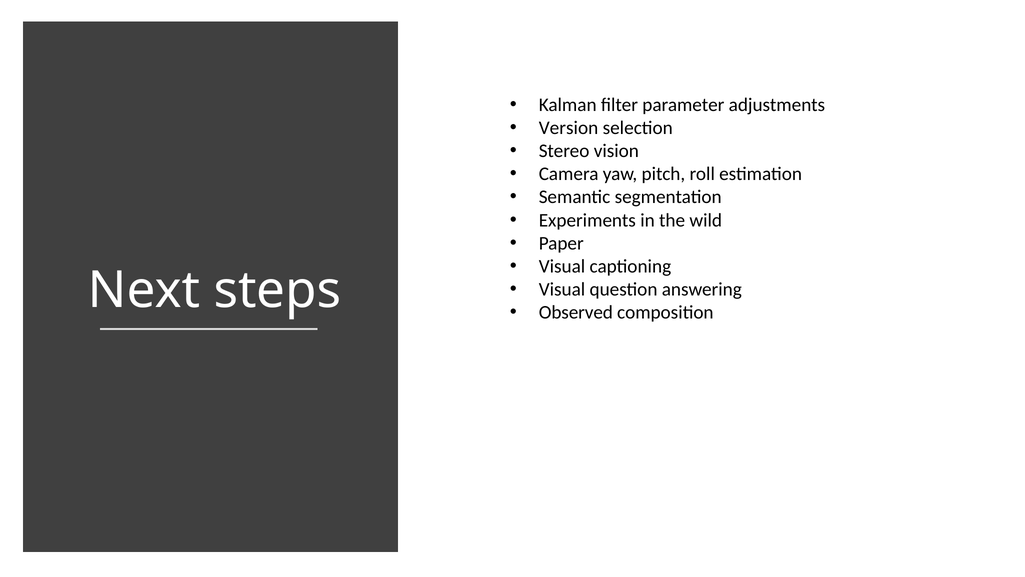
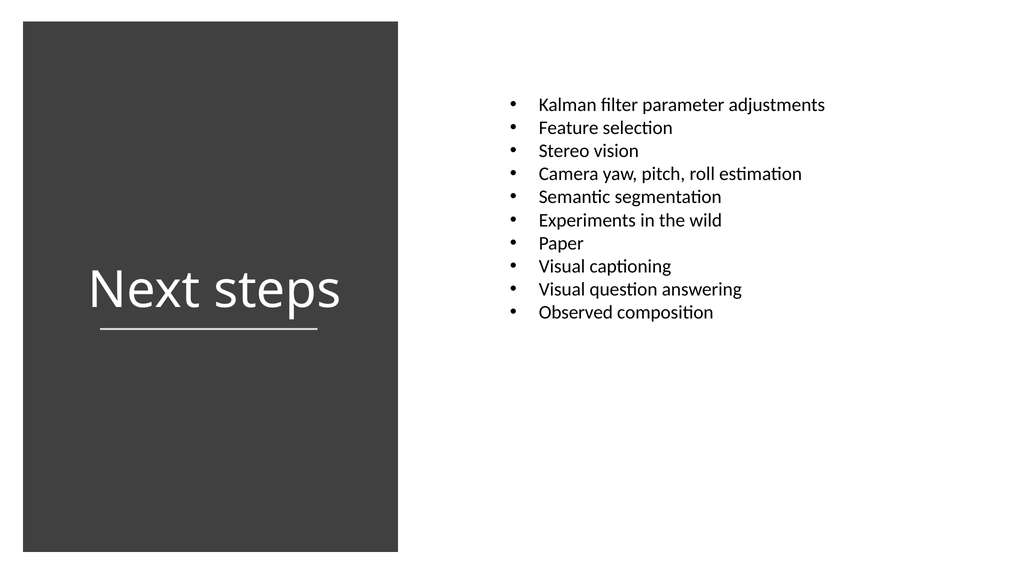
Version: Version -> Feature (569, 128)
